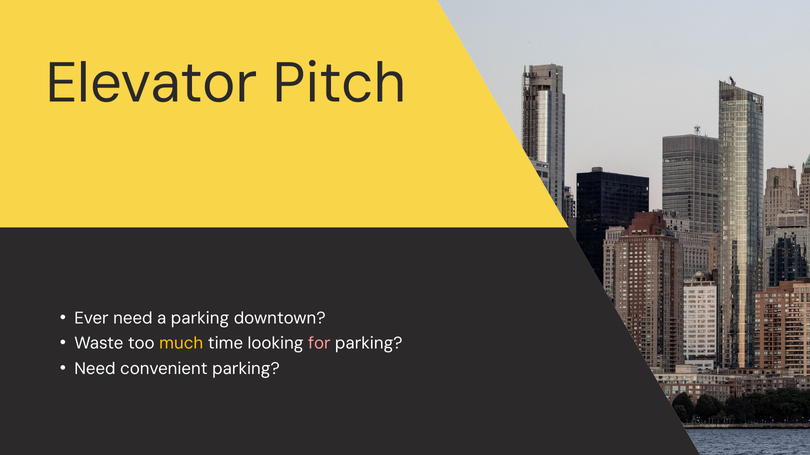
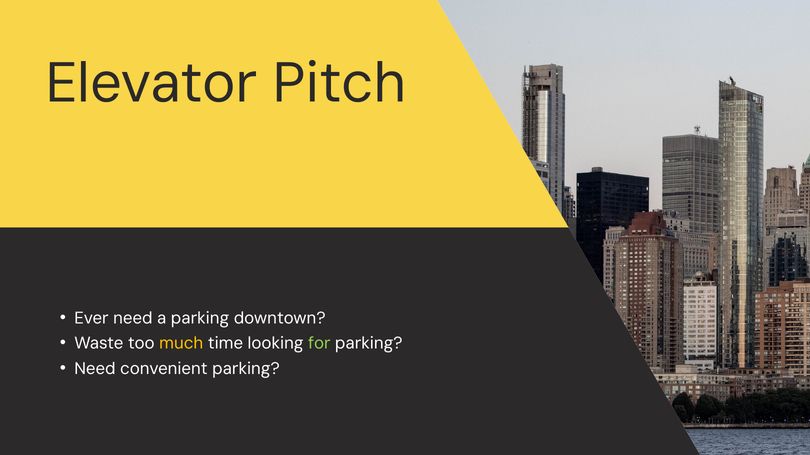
for colour: pink -> light green (319, 344)
